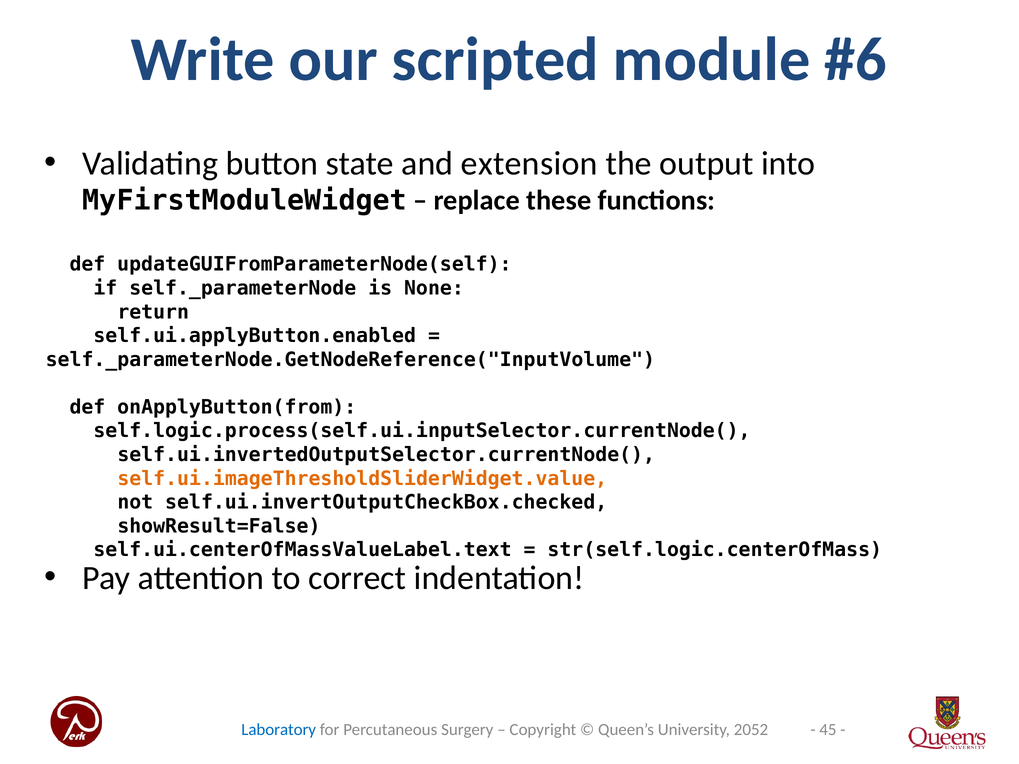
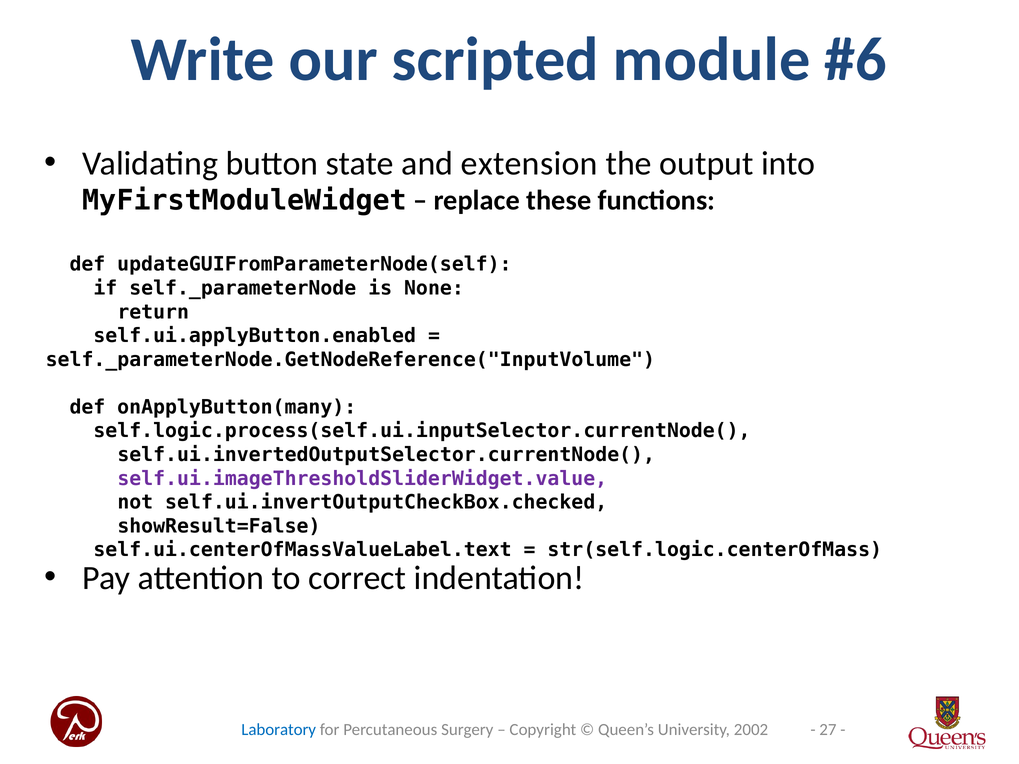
onApplyButton(from: onApplyButton(from -> onApplyButton(many (237, 407)
self.ui.imageThresholdSliderWidget.value colour: orange -> purple (362, 479)
45: 45 -> 27 (828, 730)
2052: 2052 -> 2002 (751, 730)
